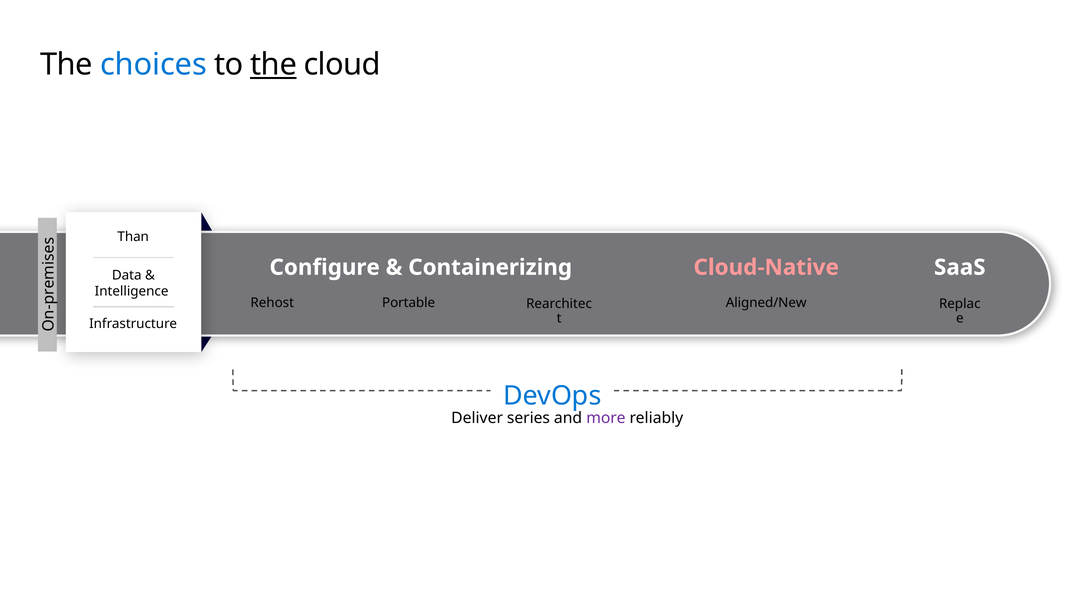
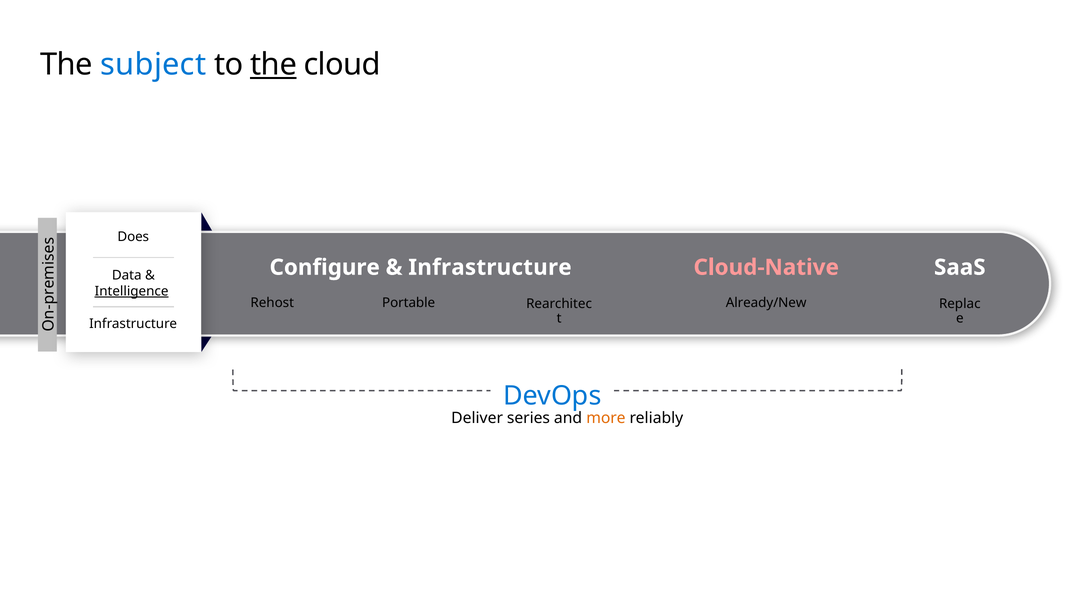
choices: choices -> subject (153, 65)
Than: Than -> Does (133, 237)
Containerizing: Containerizing -> Infrastructure (490, 267)
Intelligence underline: none -> present (132, 291)
Aligned/New: Aligned/New -> Already/New (766, 303)
more colour: purple -> orange (606, 418)
